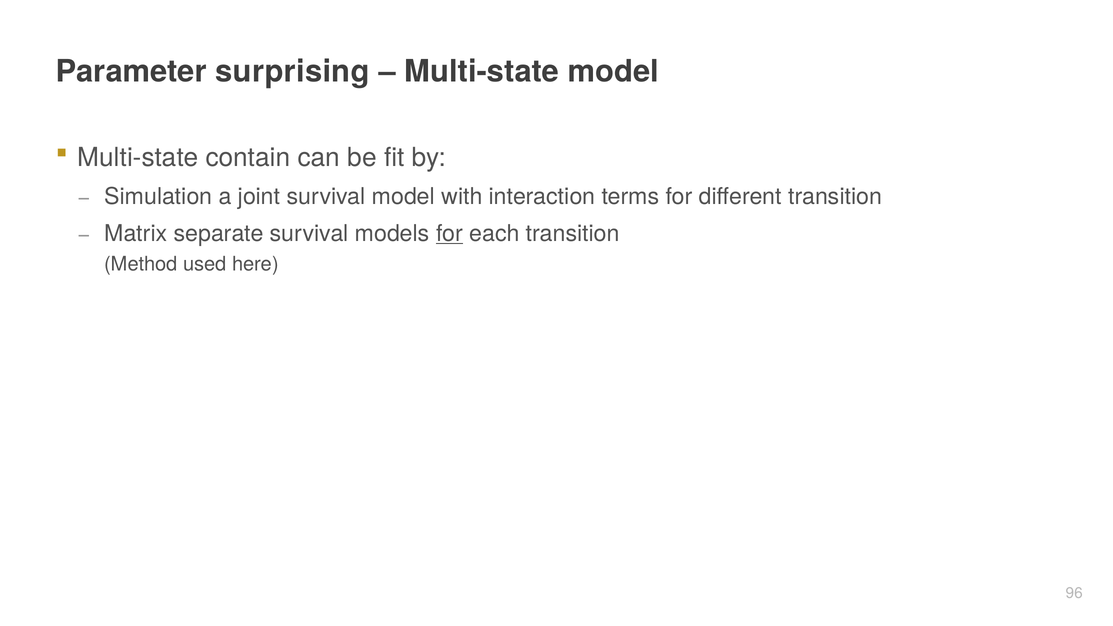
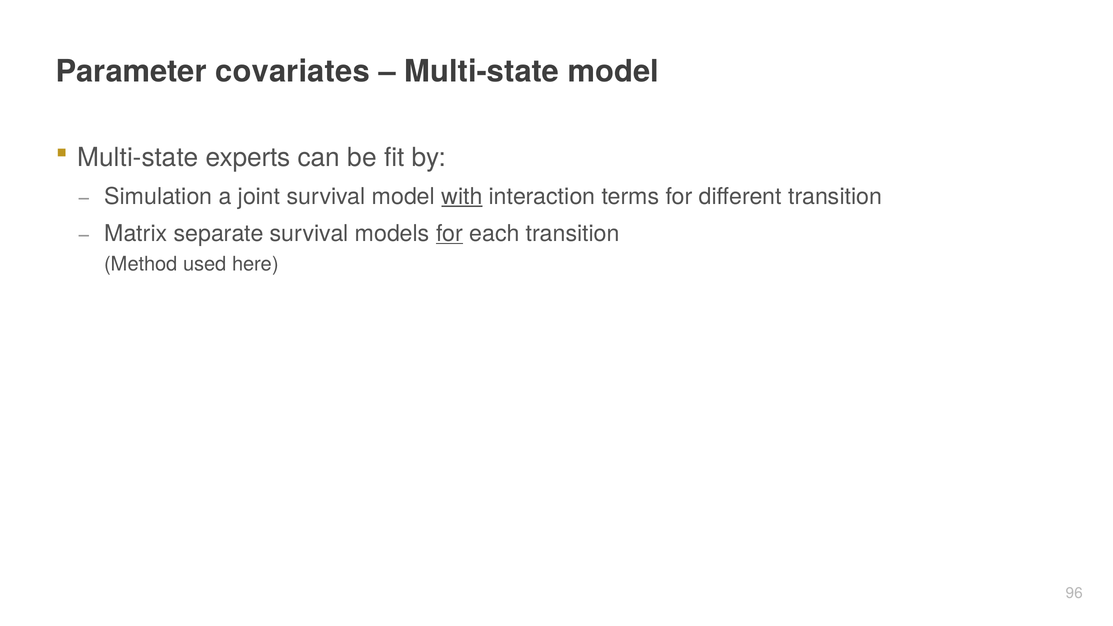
surprising: surprising -> covariates (293, 72)
contain: contain -> experts (248, 158)
with underline: none -> present (462, 196)
